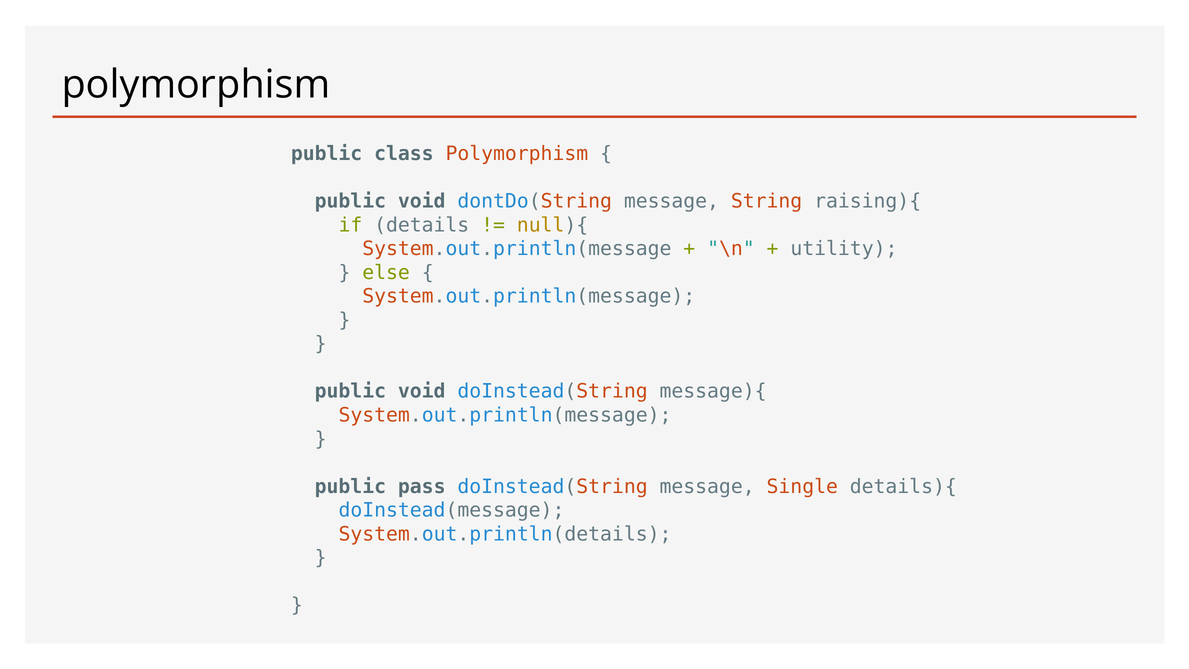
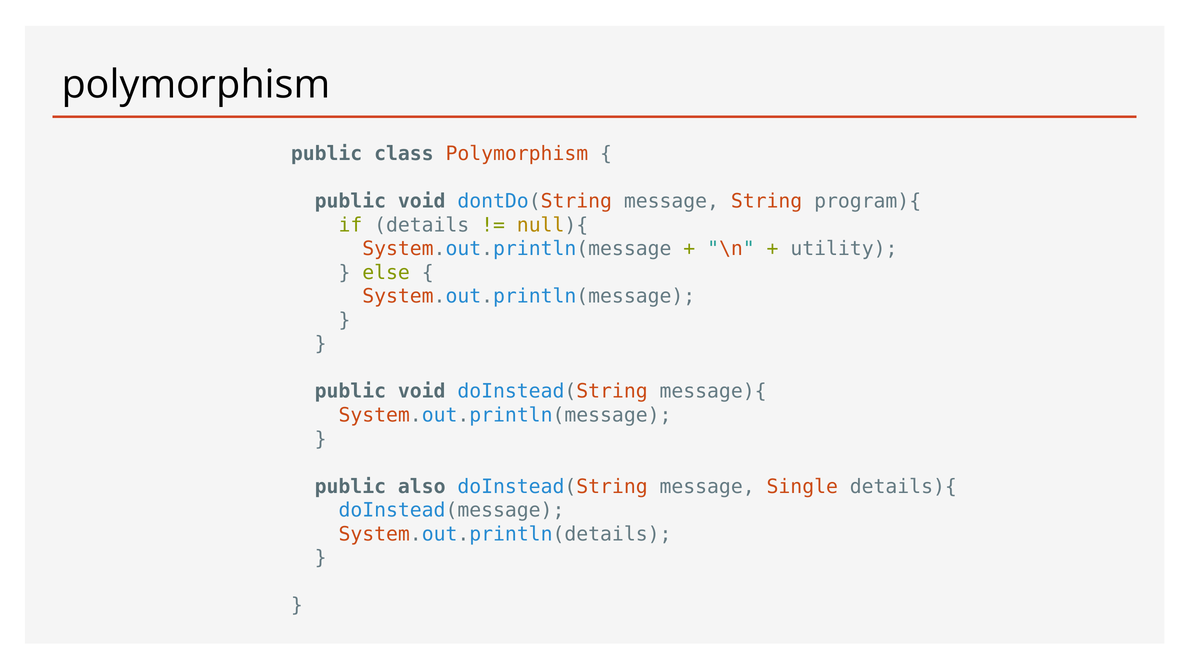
raising){: raising){ -> program){ (868, 201)
pass: pass -> also (422, 486)
